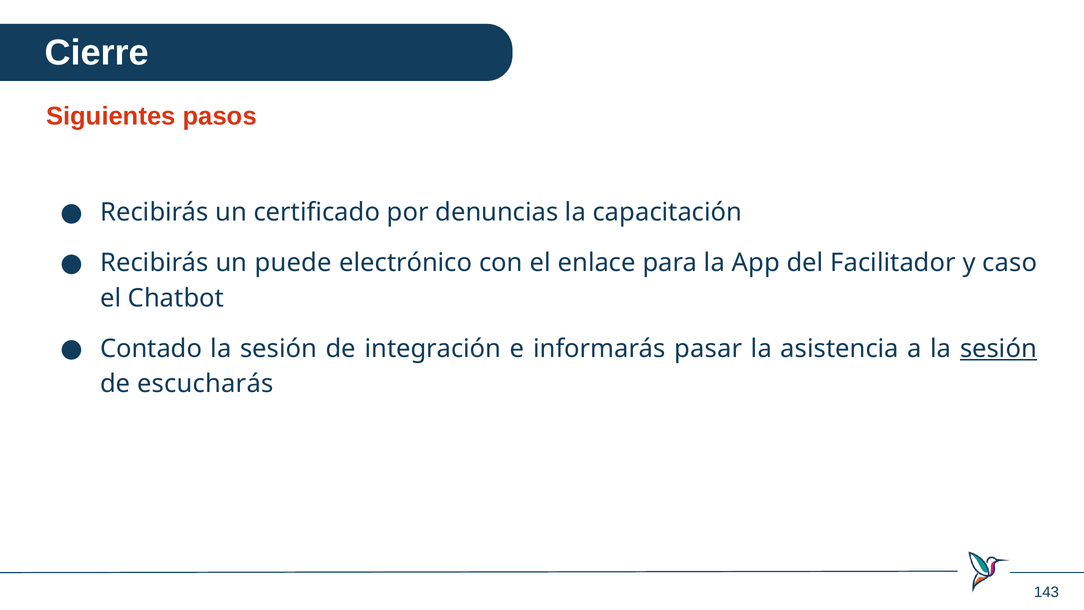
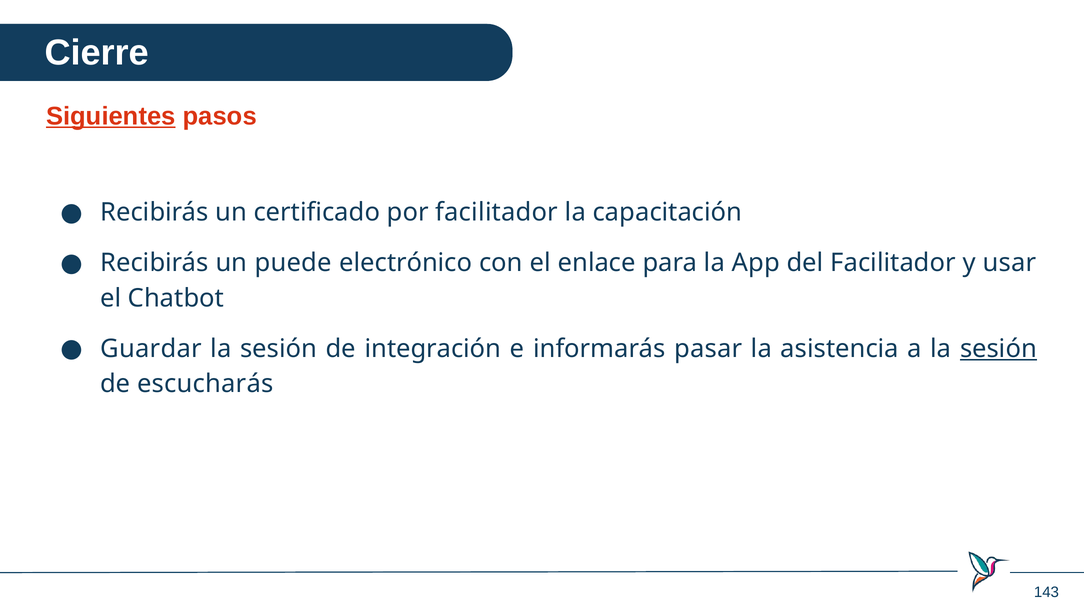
Siguientes underline: none -> present (111, 116)
por denuncias: denuncias -> facilitador (497, 212)
caso: caso -> usar (1010, 263)
Contado: Contado -> Guardar (151, 348)
